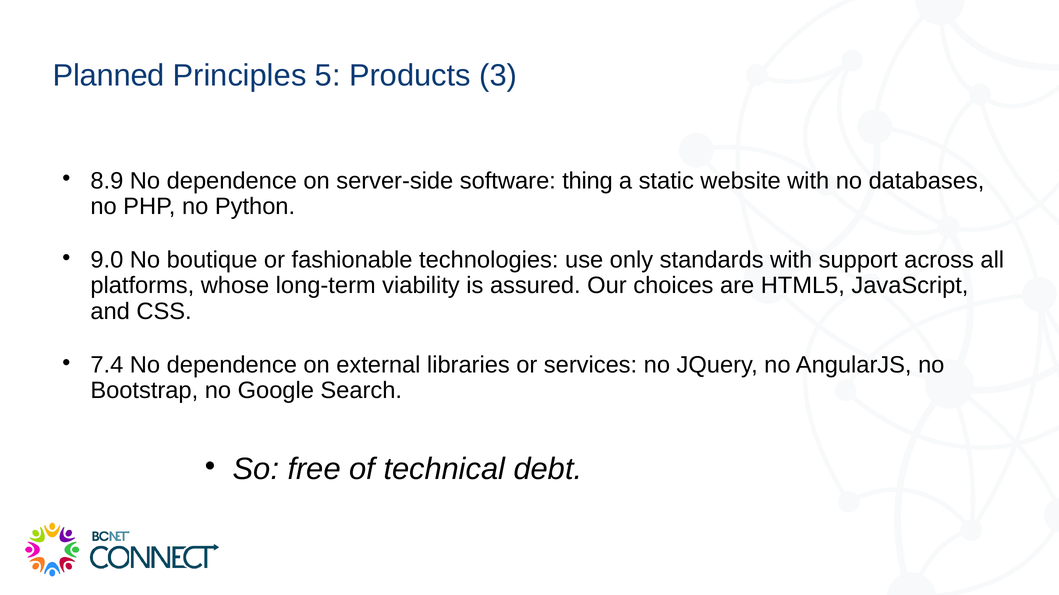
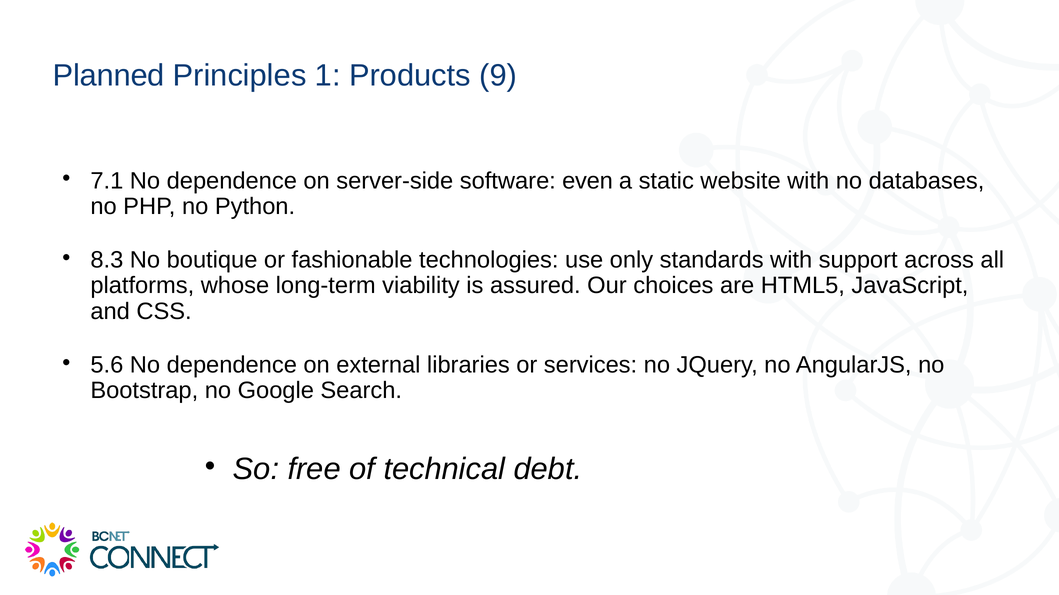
5: 5 -> 1 (328, 76)
3: 3 -> 9 (498, 76)
8.9: 8.9 -> 7.1 (107, 181)
thing: thing -> even (587, 181)
9.0: 9.0 -> 8.3 (107, 260)
7.4: 7.4 -> 5.6 (107, 365)
